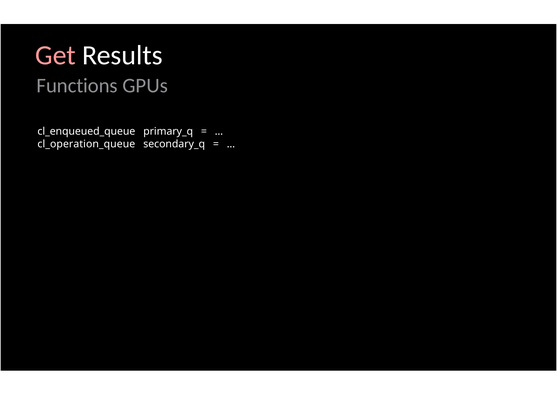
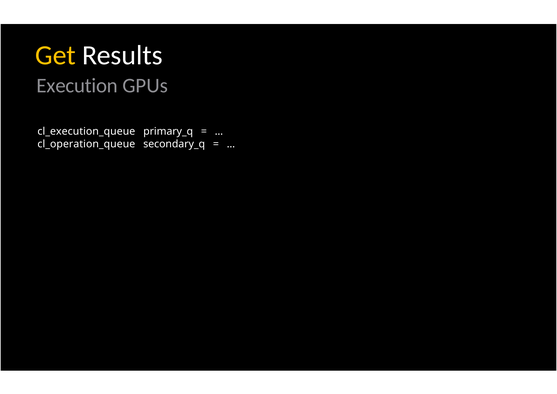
Get colour: pink -> yellow (56, 55)
Functions: Functions -> Execution (77, 86)
cl_enqueued_queue: cl_enqueued_queue -> cl_execution_queue (86, 131)
